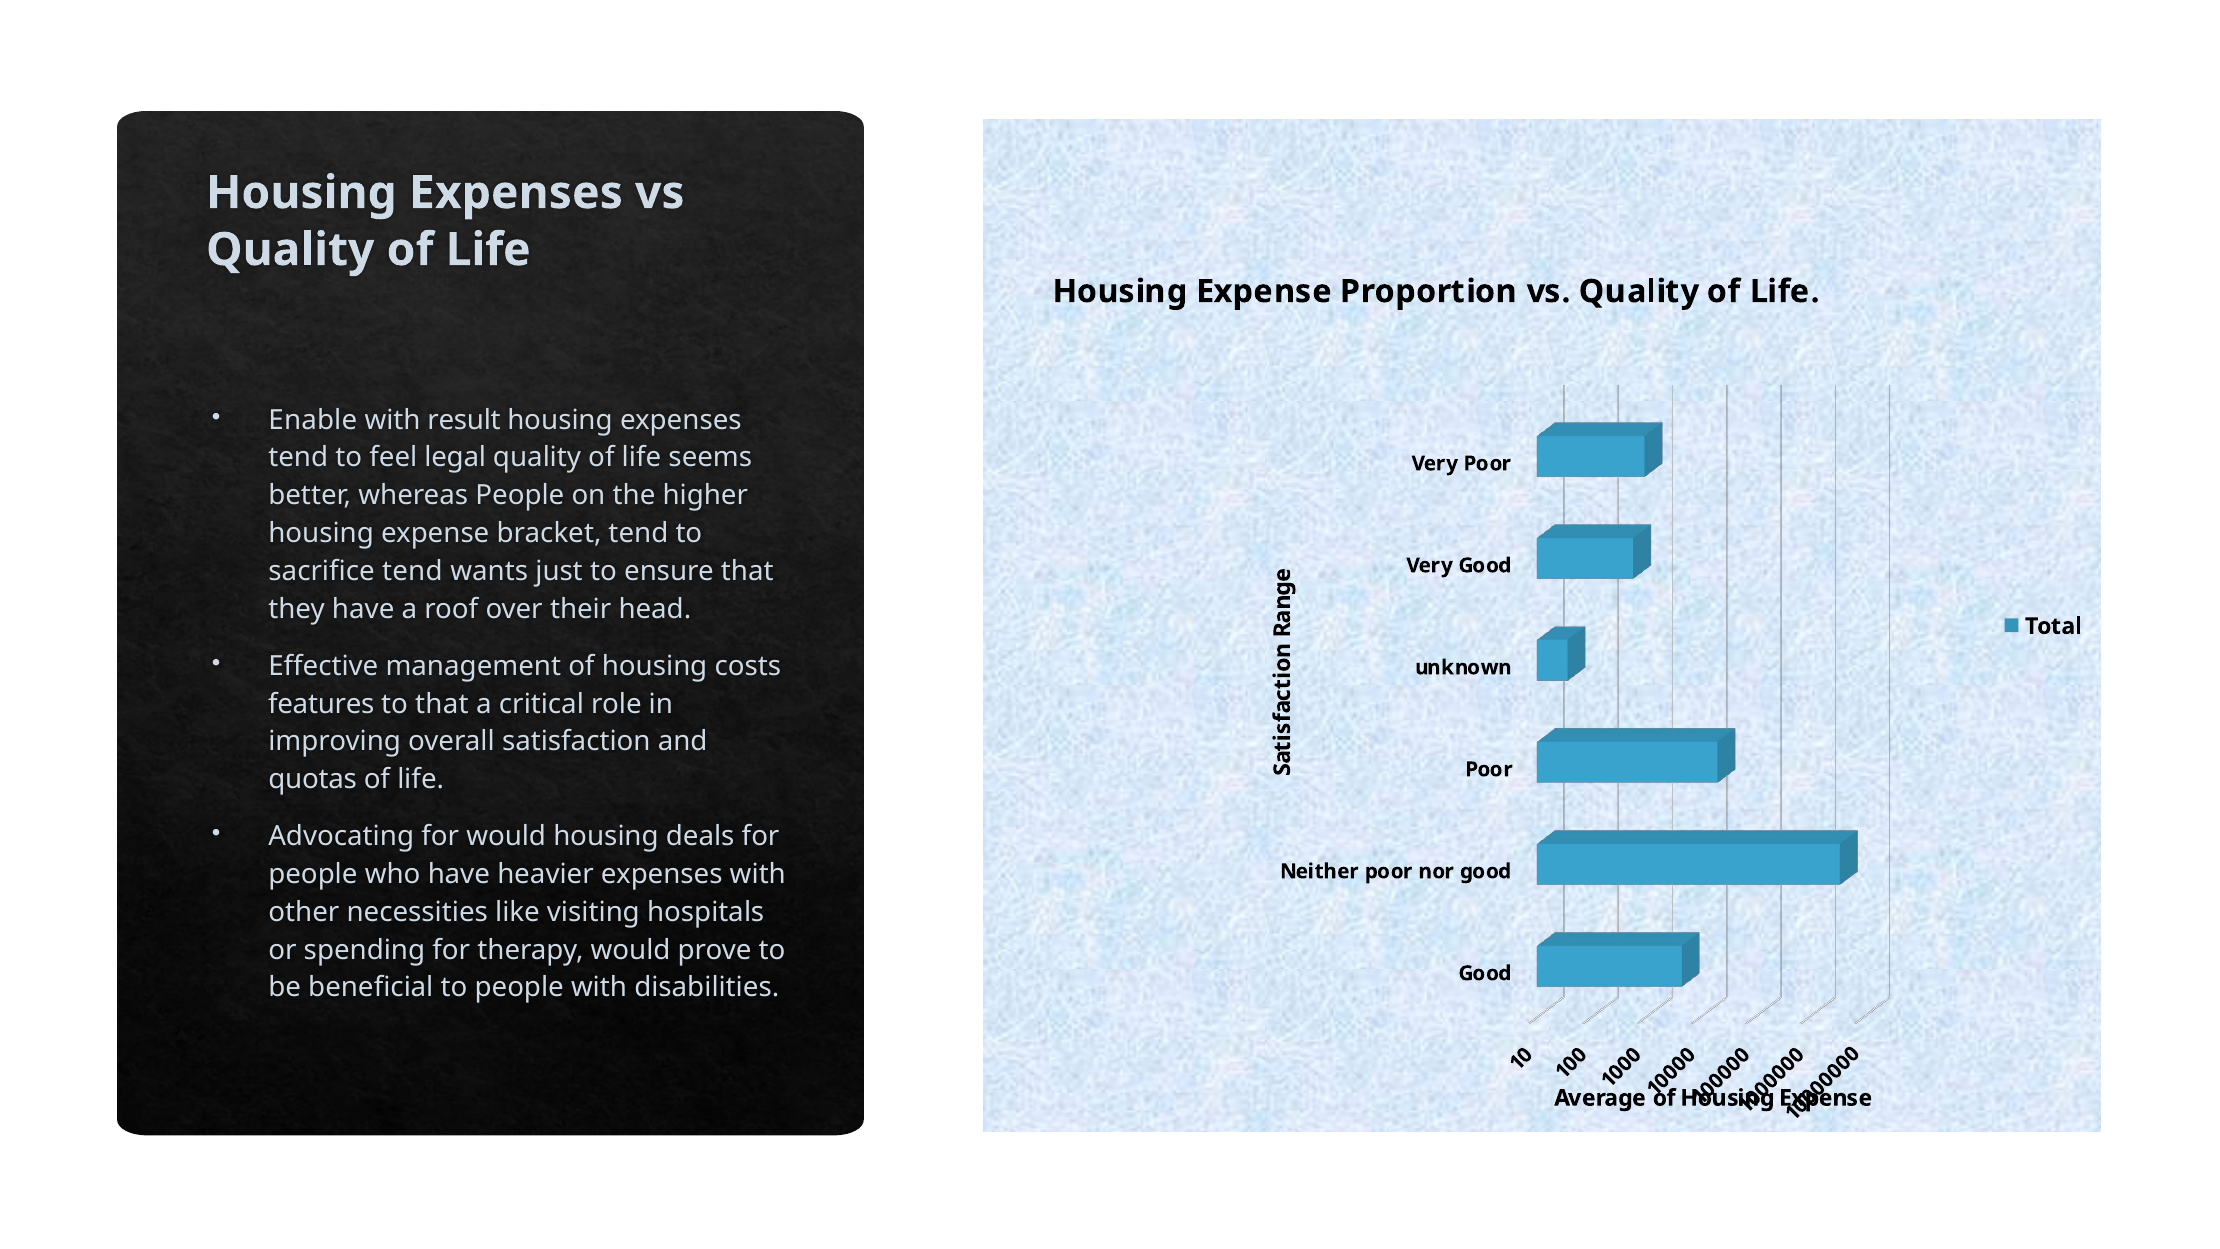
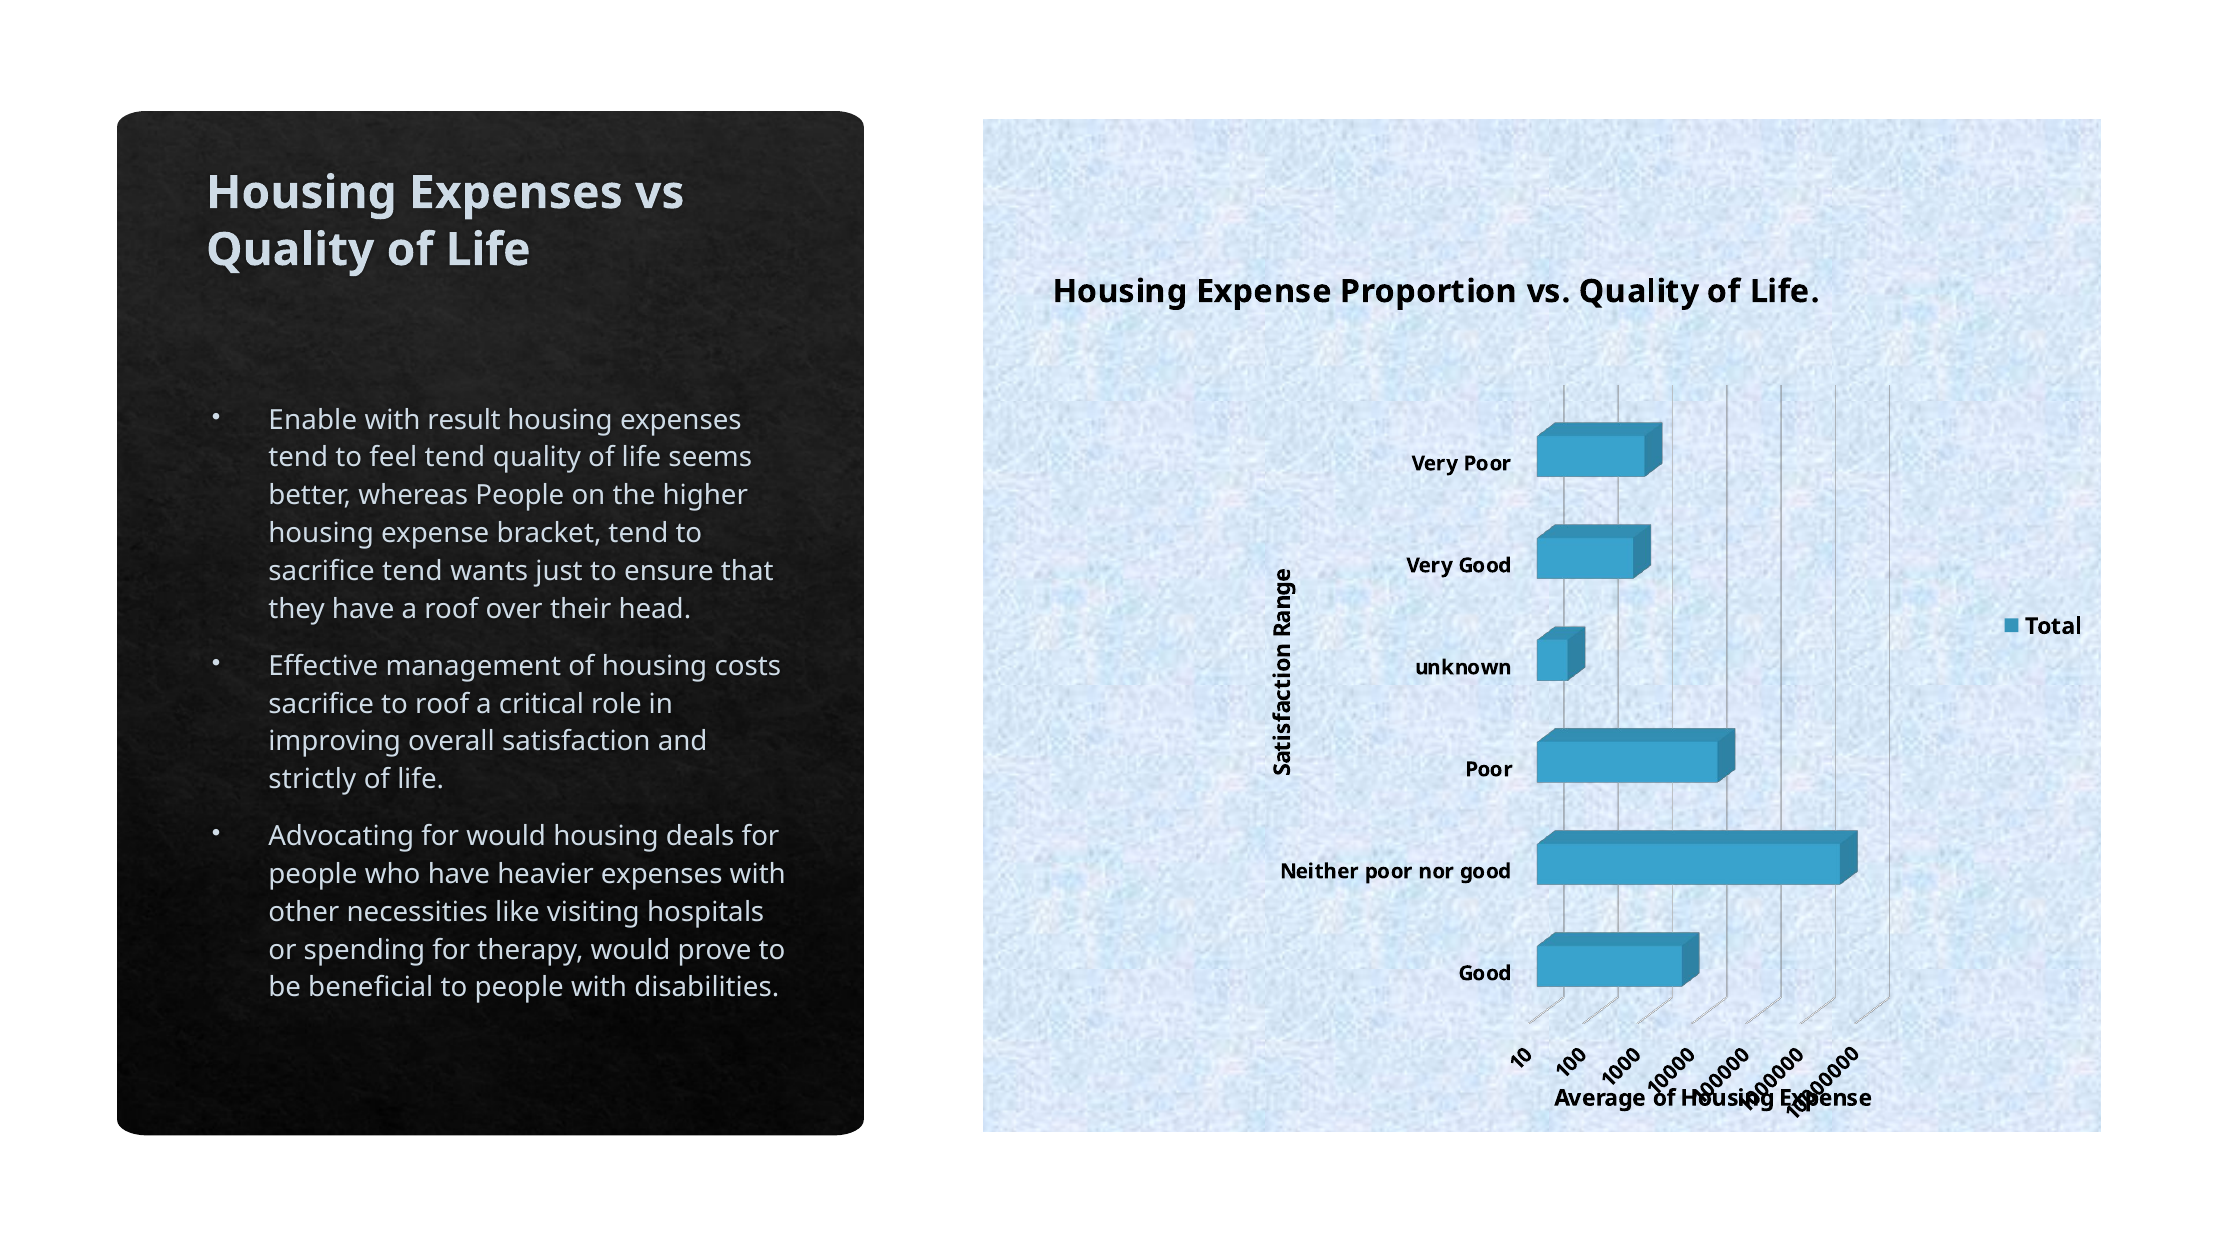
feel legal: legal -> tend (455, 458)
features: features -> sacrifice (321, 704)
to that: that -> roof (442, 704)
quotas: quotas -> strictly (312, 779)
